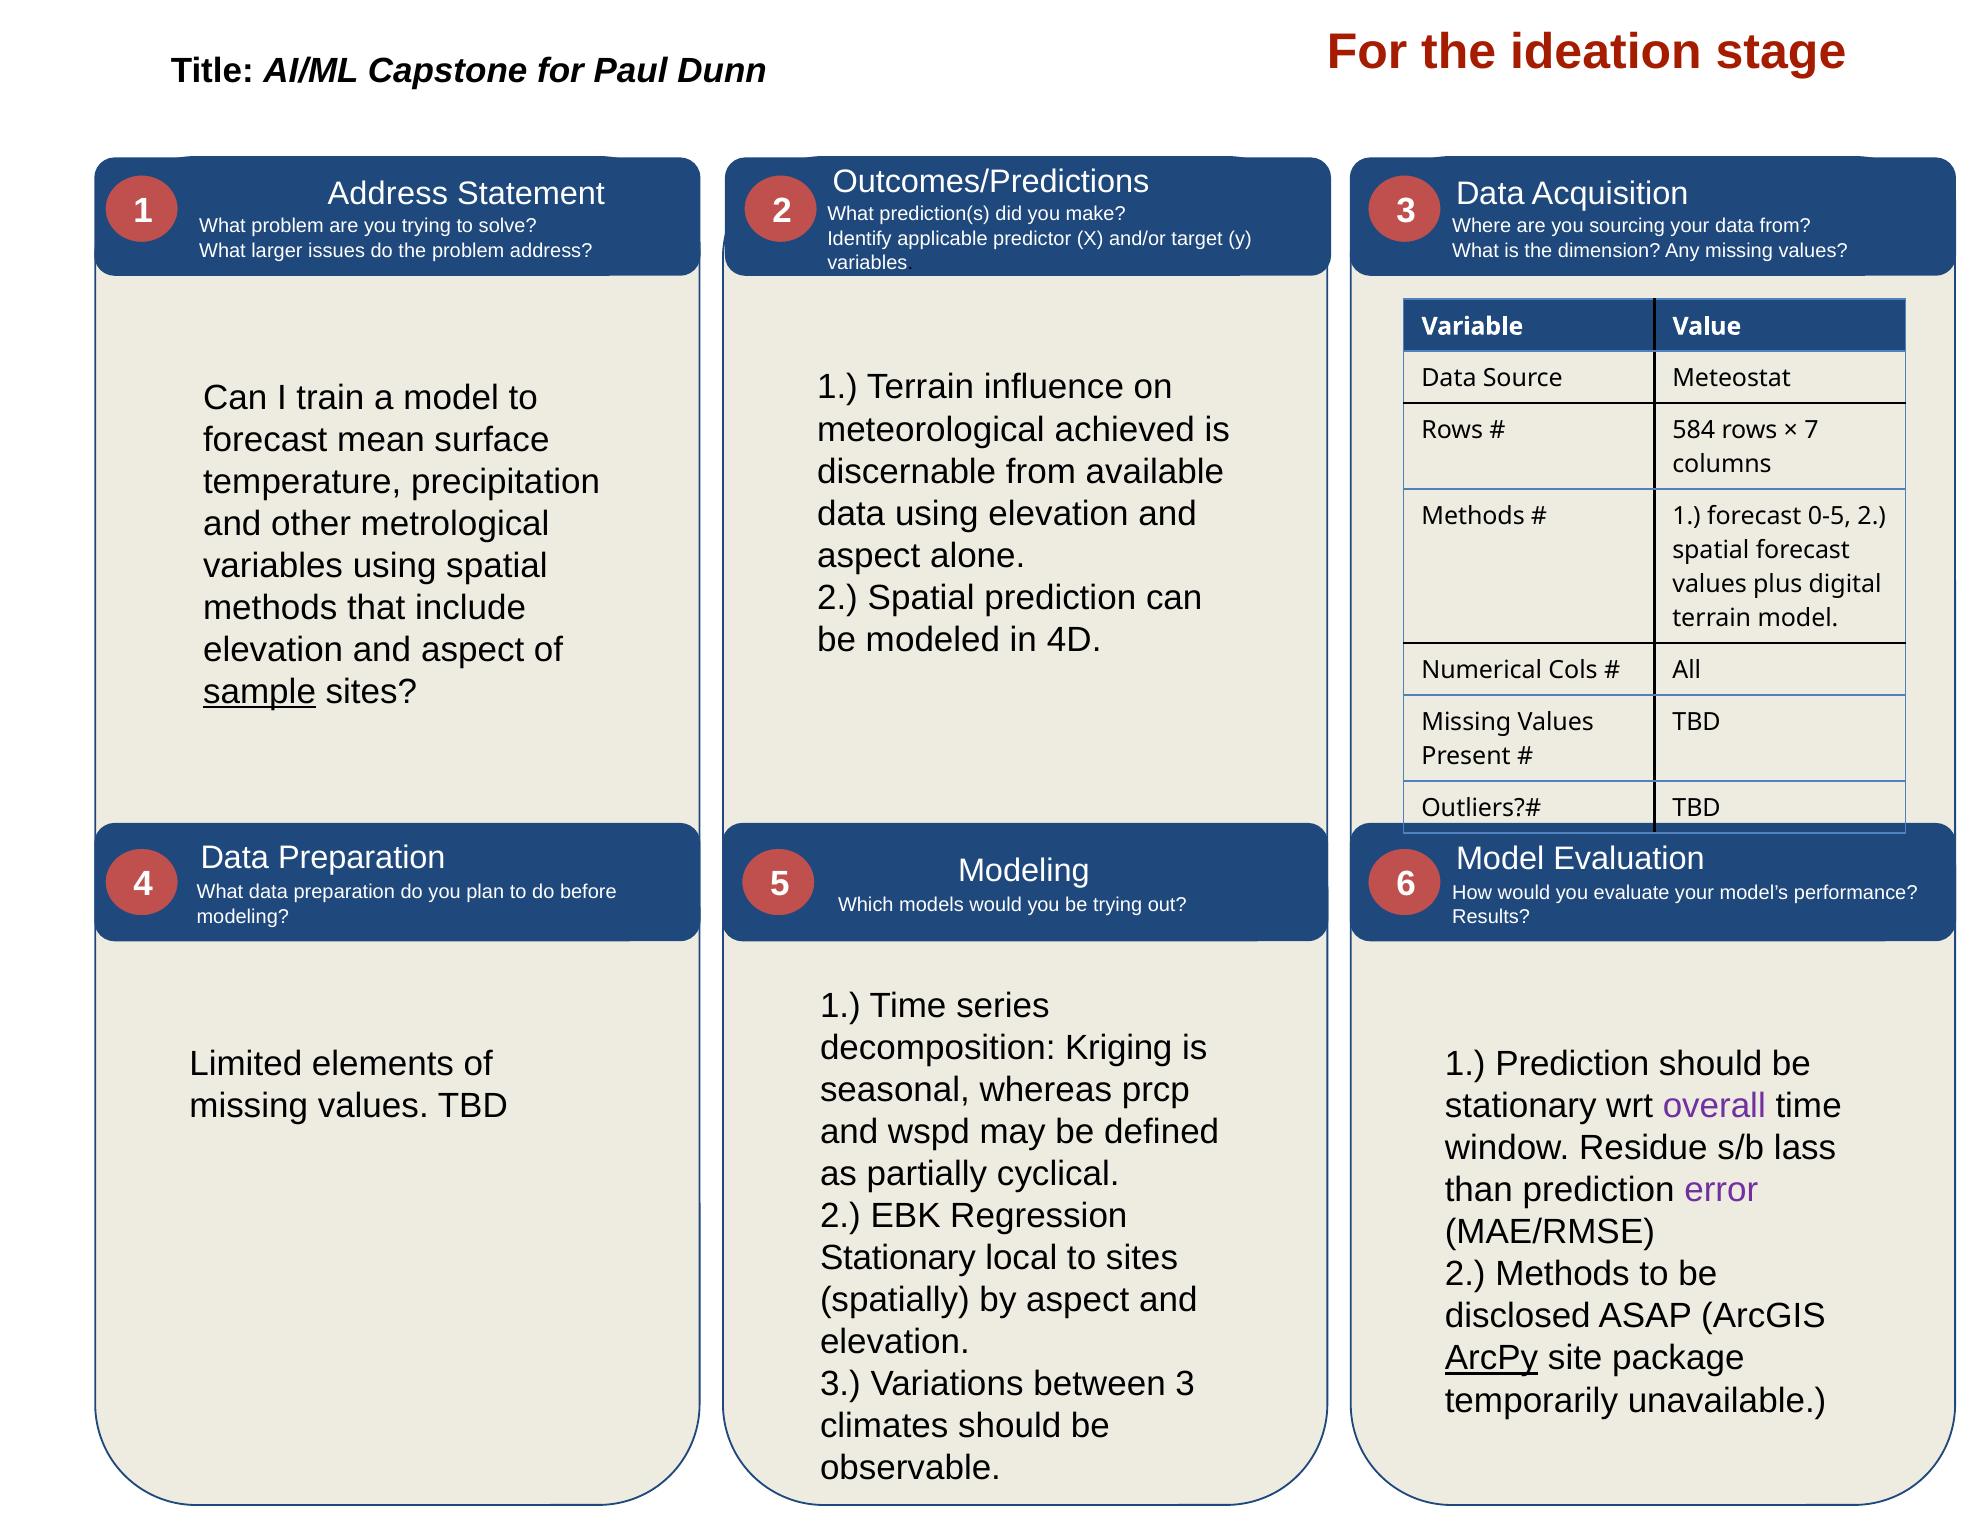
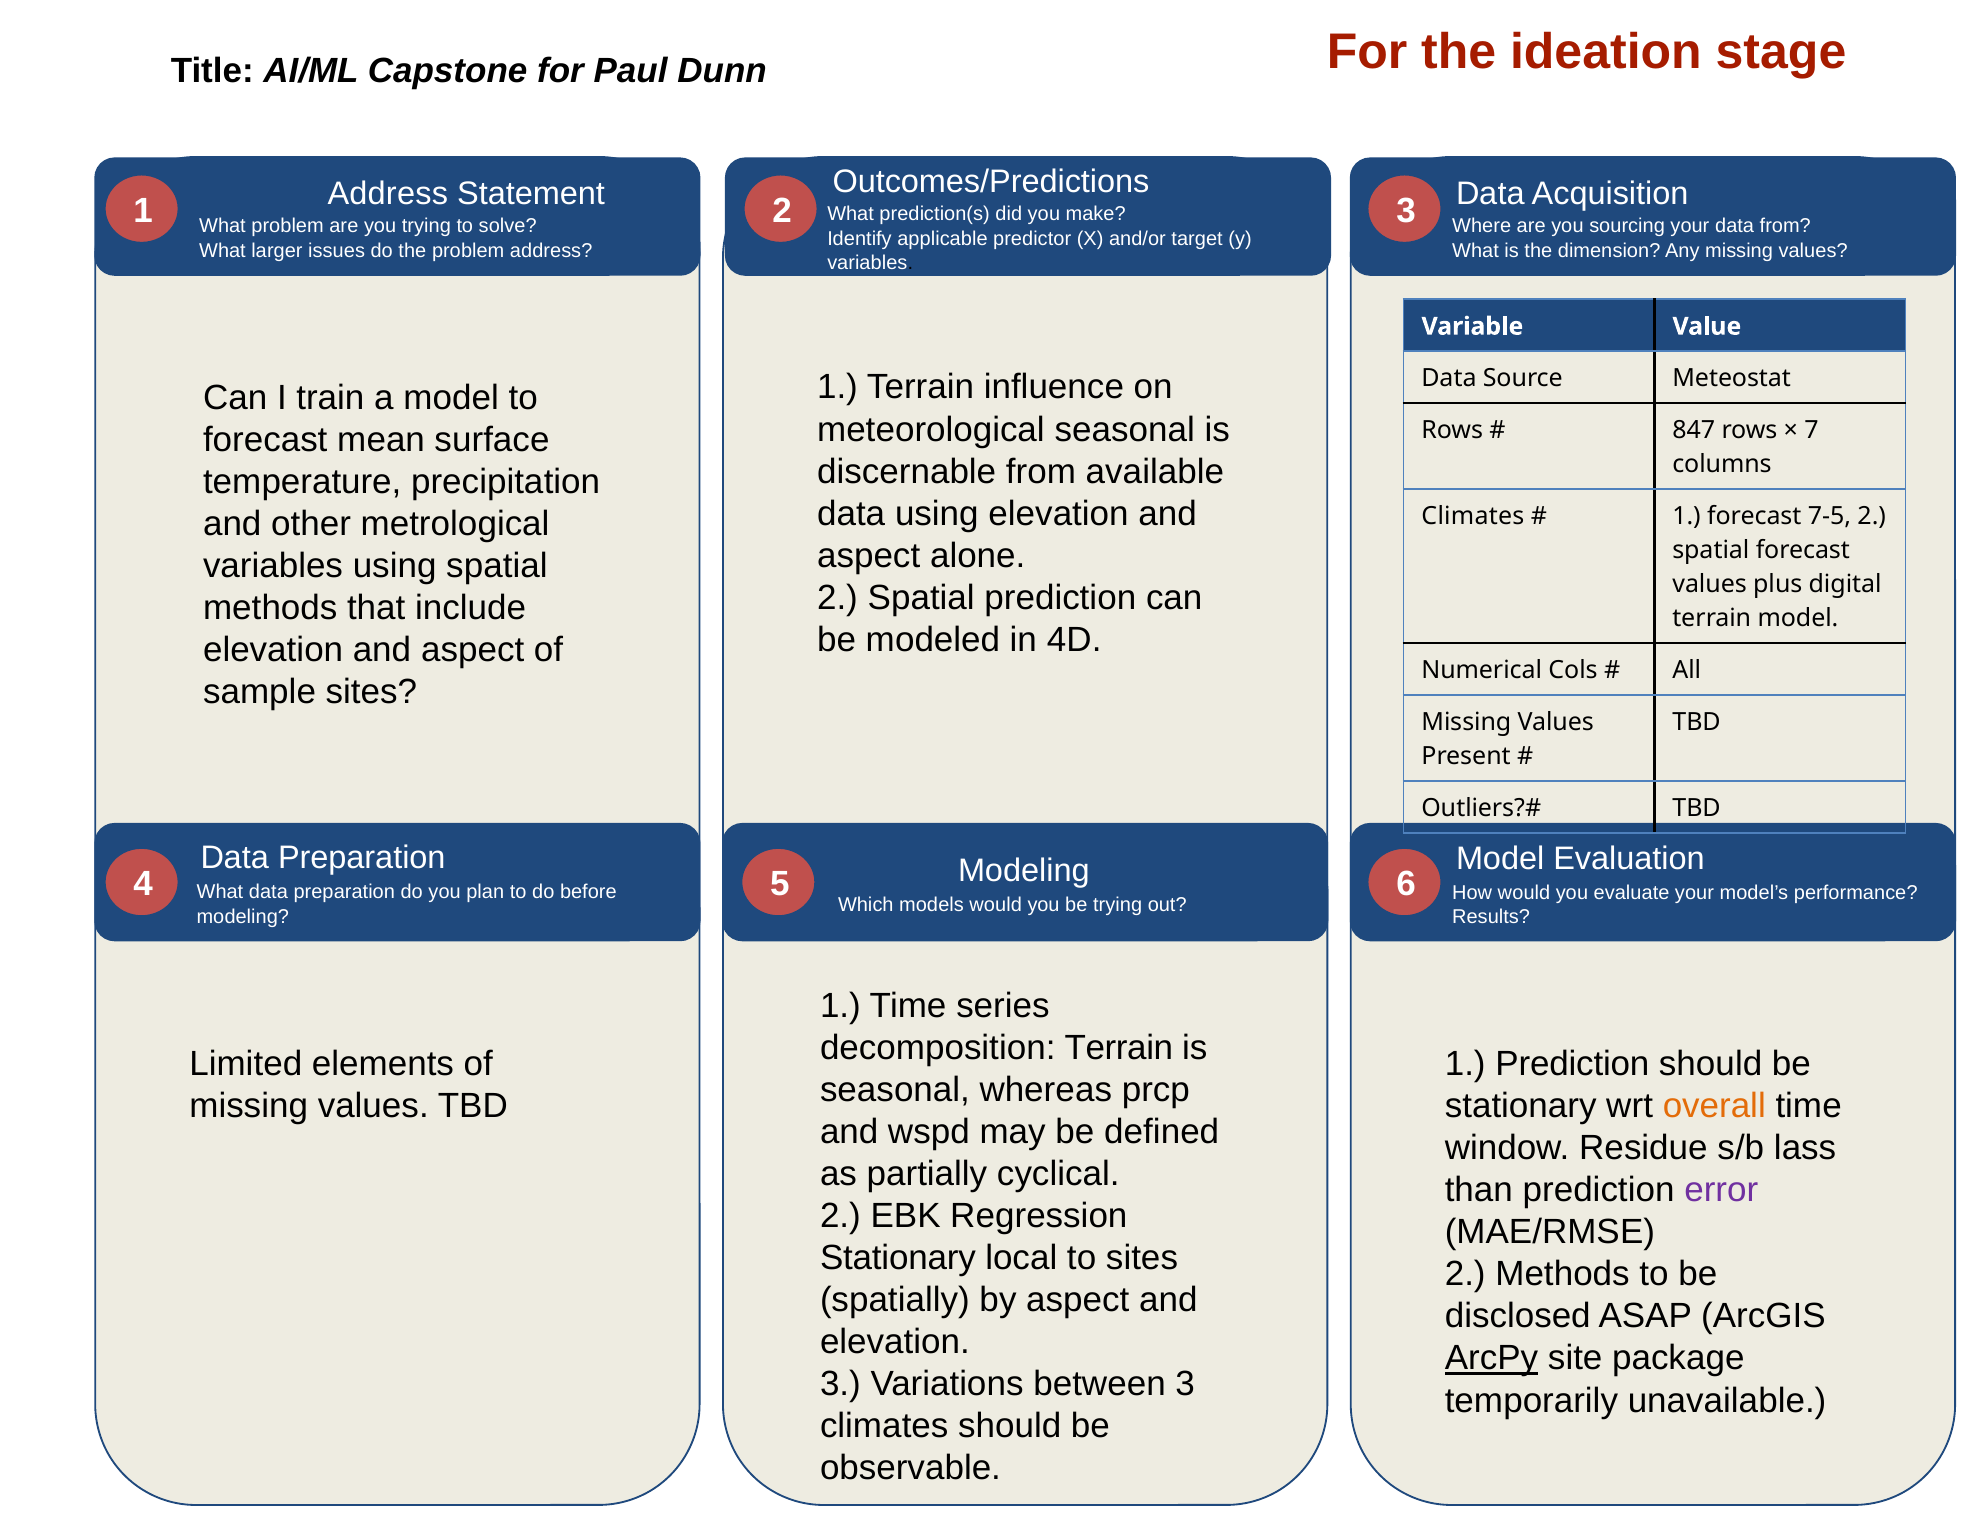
meteorological achieved: achieved -> seasonal (1125, 429)
584: 584 -> 847 (1694, 430)
Methods: Methods -> Climates (1473, 516)
0-5: 0-5 -> 7-5 (1830, 516)
sample underline: present -> none (260, 691)
decomposition Kriging: Kriging -> Terrain (1119, 1047)
overall colour: purple -> orange (1714, 1106)
